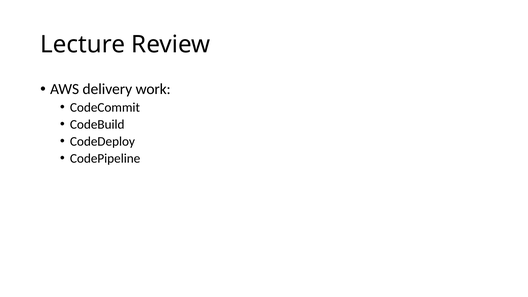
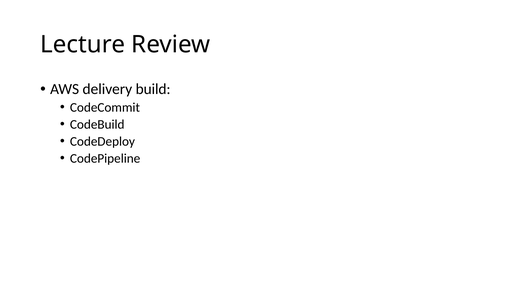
work: work -> build (153, 89)
